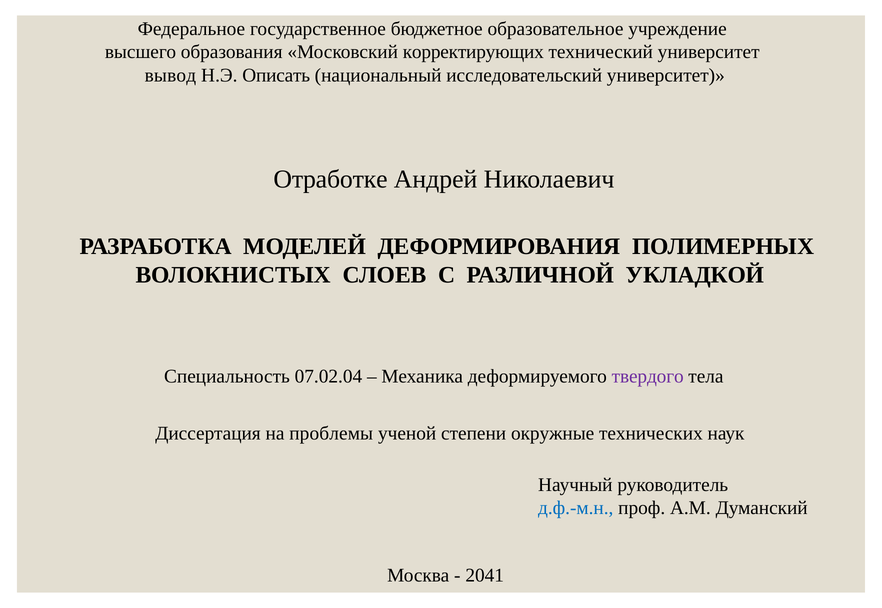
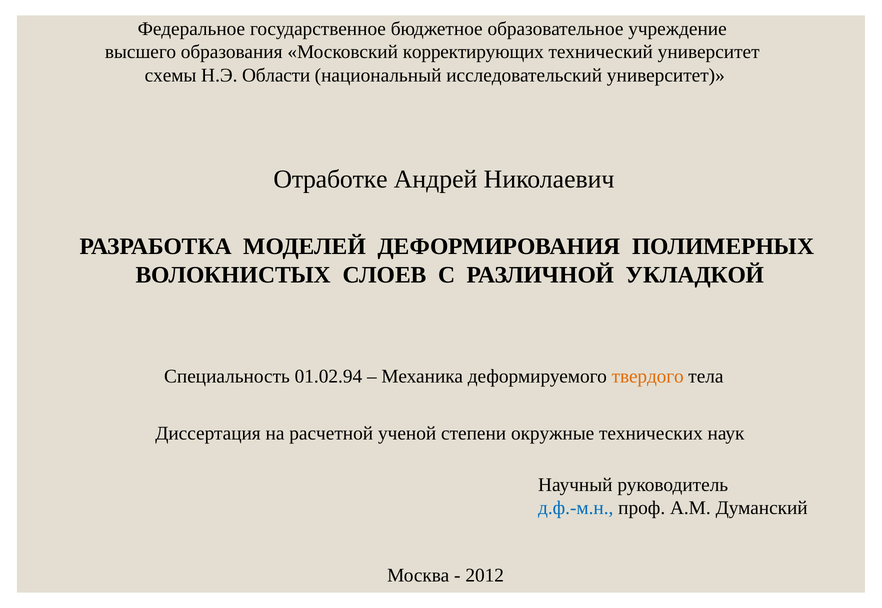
вывод: вывод -> схемы (171, 75)
Описать: Описать -> Области (276, 75)
07.02.04: 07.02.04 -> 01.02.94 (328, 377)
твердого colour: purple -> orange (648, 377)
проблемы: проблемы -> расчетной (331, 434)
2041: 2041 -> 2012 (485, 576)
